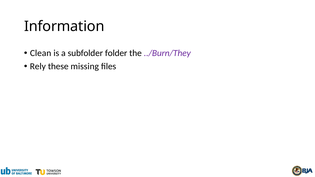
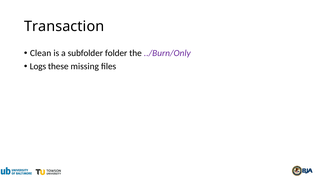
Information: Information -> Transaction (64, 26)
../Burn/They: ../Burn/They -> ../Burn/Only (167, 53)
Rely: Rely -> Logs (38, 66)
